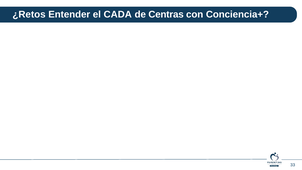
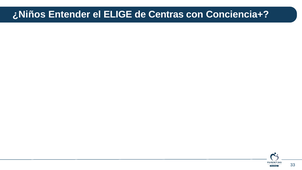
¿Retos: ¿Retos -> ¿Niños (29, 14)
CADA: CADA -> ELIGE (118, 14)
